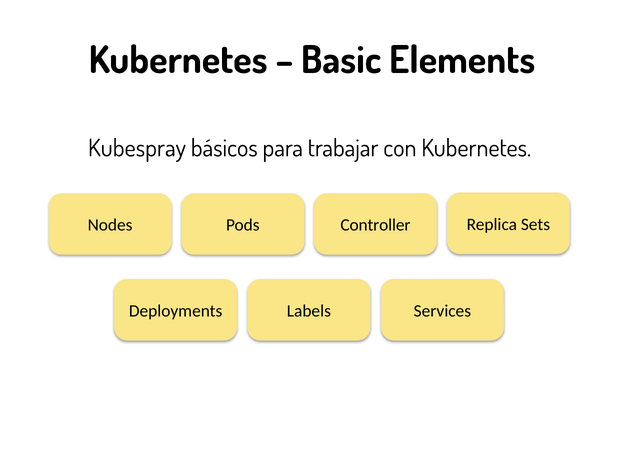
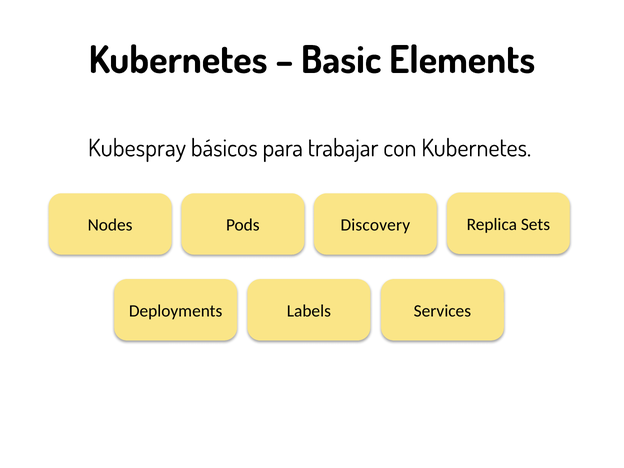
Controller: Controller -> Discovery (375, 225)
